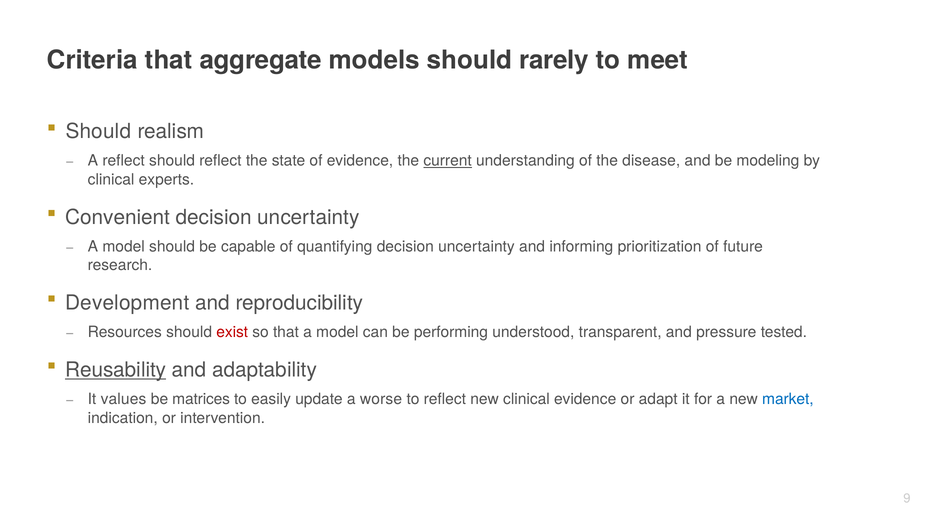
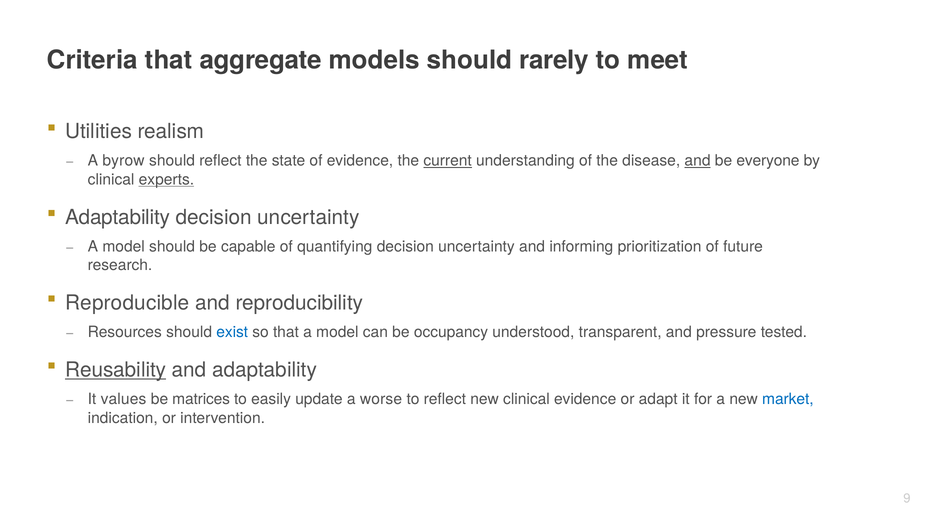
Should: Should -> Utilities (99, 132)
A reflect: reflect -> byrow (123, 161)
and underline: none -> present (698, 161)
modeling: modeling -> everyone (768, 161)
experts underline: none -> present (166, 180)
Convenient: Convenient -> Adaptability (118, 218)
Development: Development -> Reproducible (127, 303)
exist colour: red -> blue (232, 333)
performing: performing -> occupancy (451, 333)
